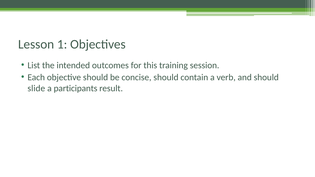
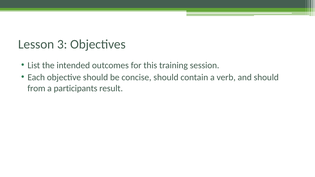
1: 1 -> 3 (62, 44)
slide: slide -> from (36, 88)
